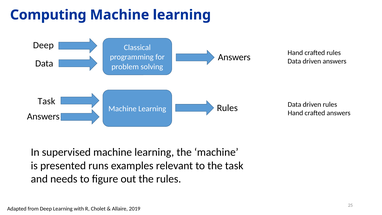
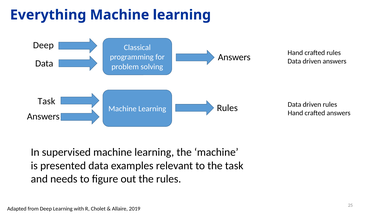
Computing: Computing -> Everything (48, 15)
presented runs: runs -> data (98, 165)
